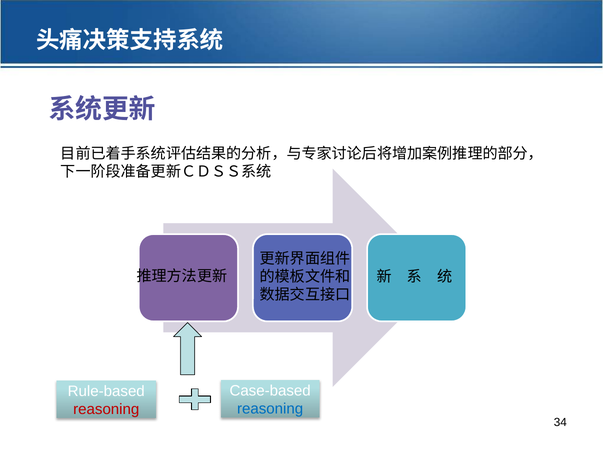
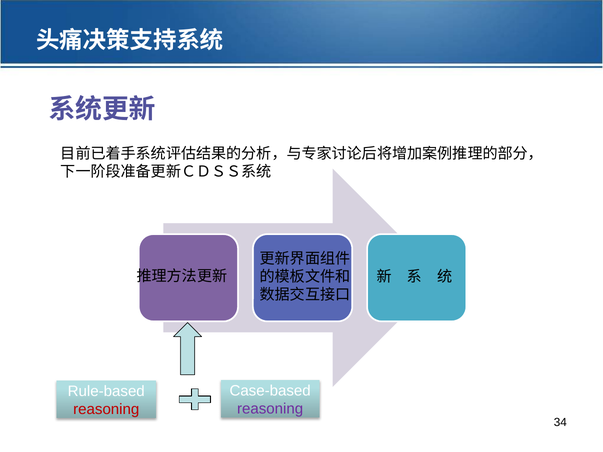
reasoning colour: blue -> purple (270, 409)
